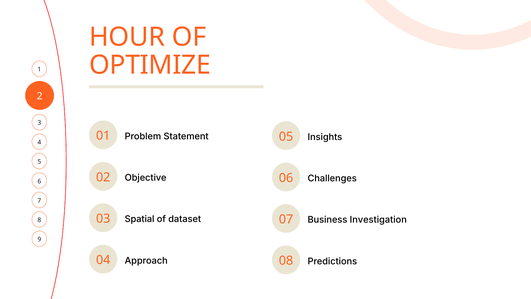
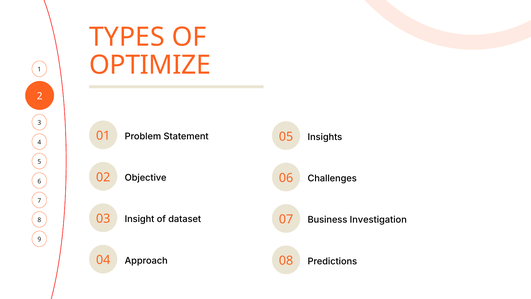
HOUR: HOUR -> TYPES (127, 37)
Spatial: Spatial -> Insight (140, 219)
